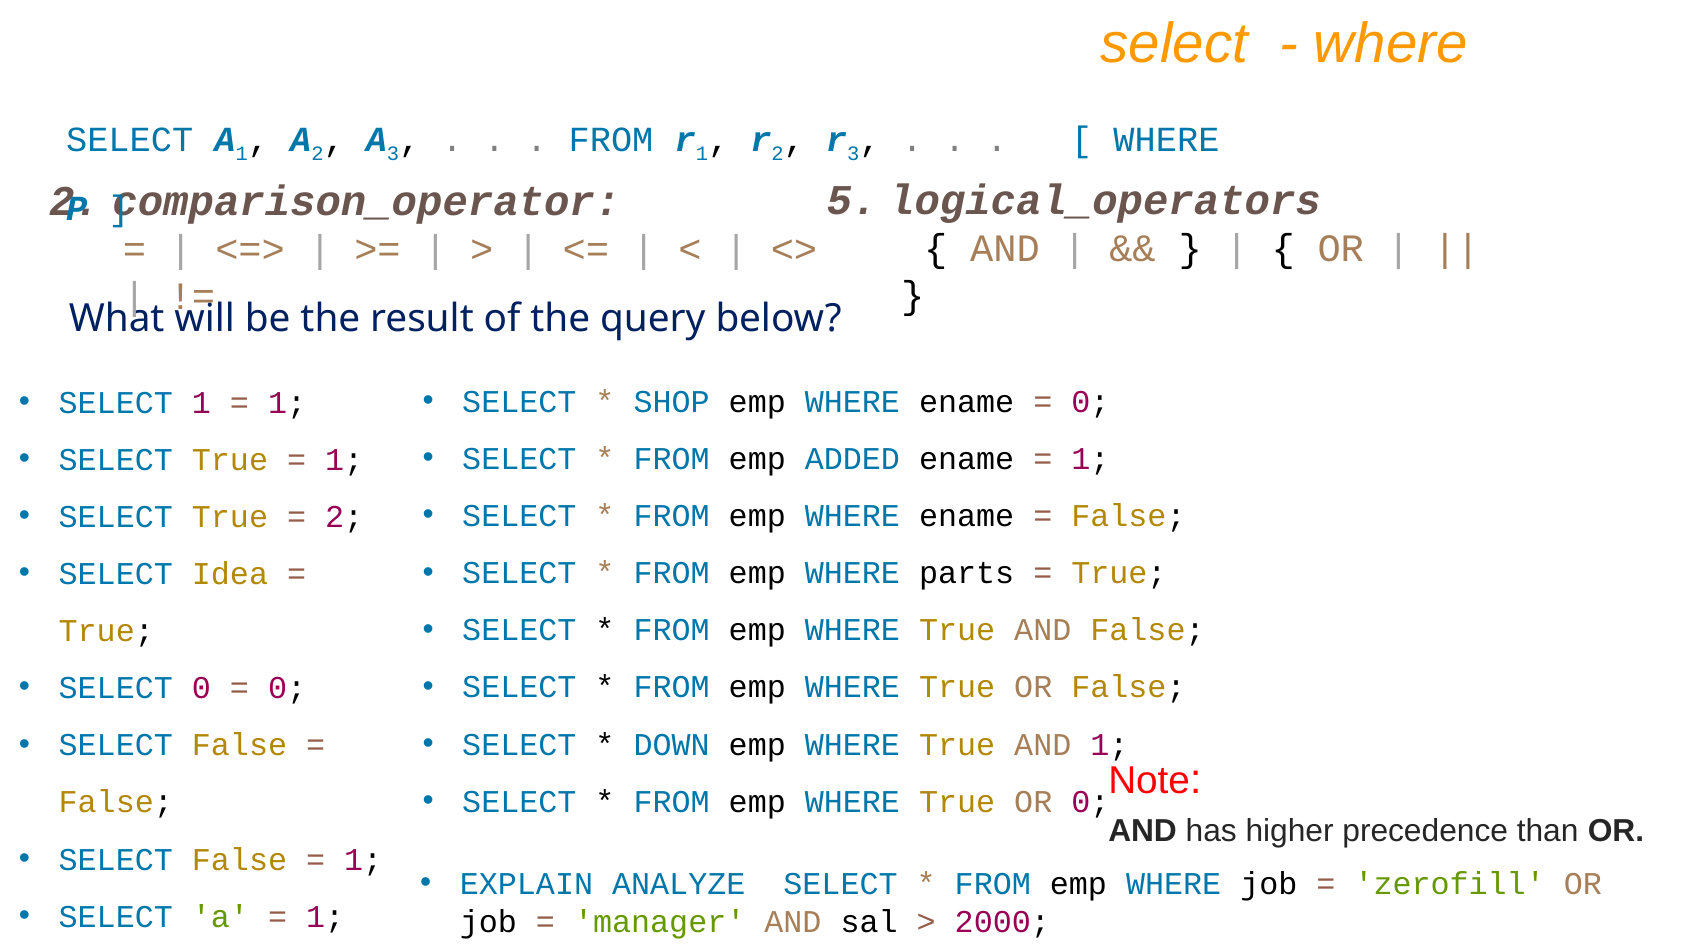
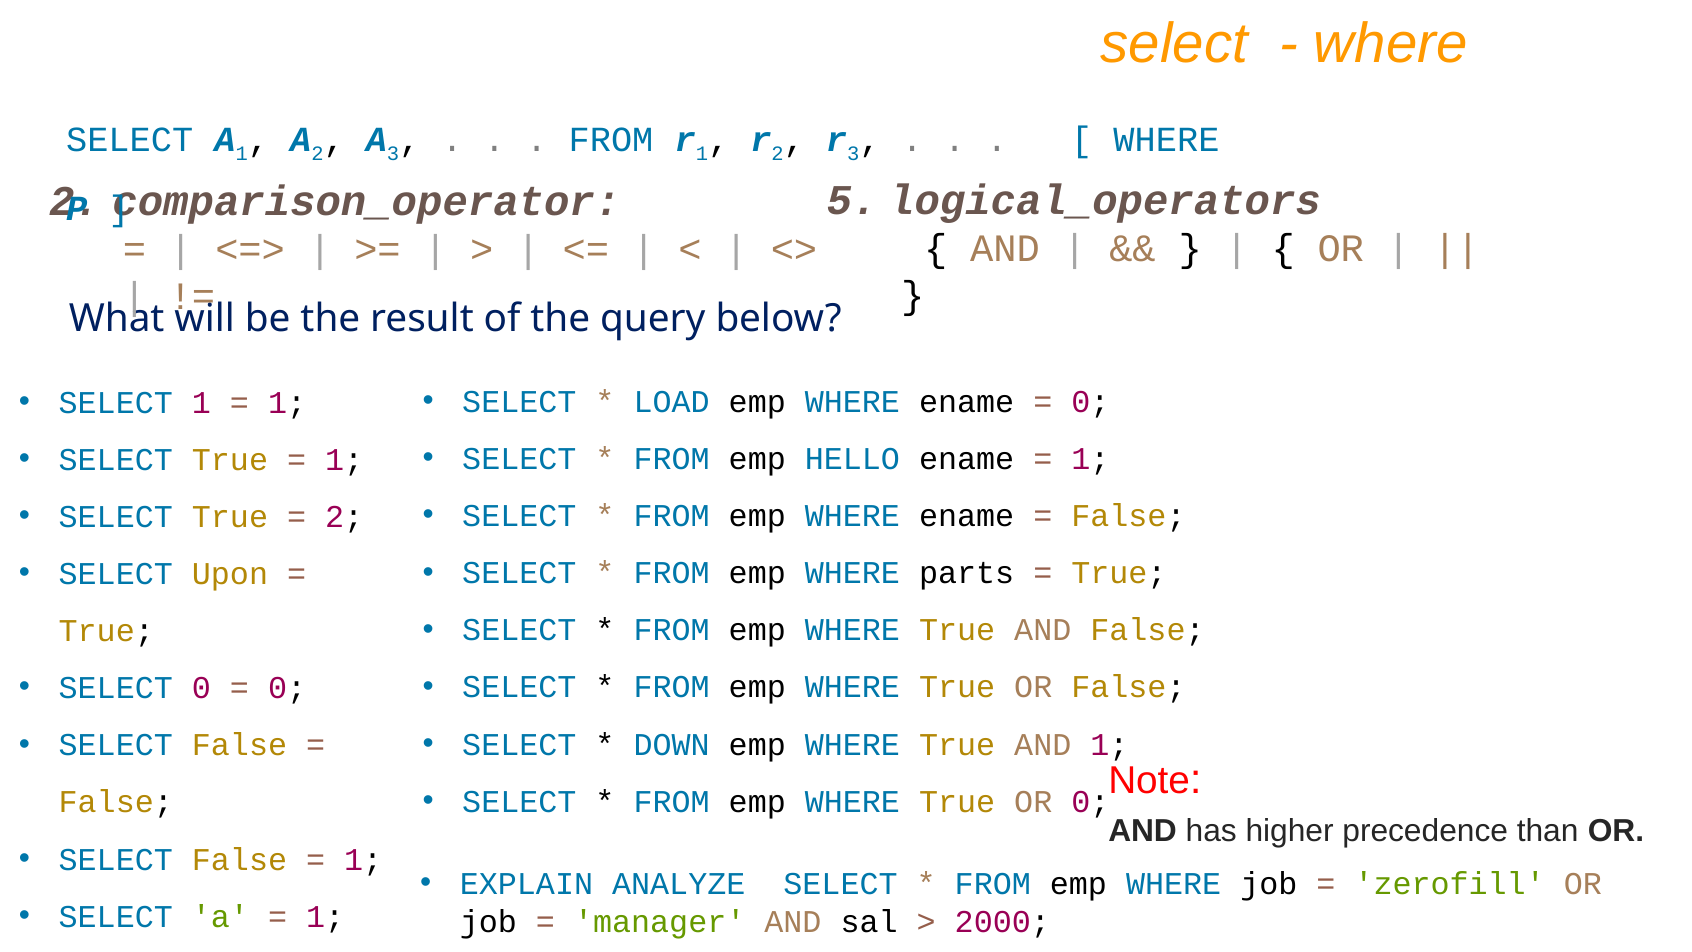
SHOP: SHOP -> LOAD (672, 402)
ADDED: ADDED -> HELLO (852, 459)
Idea: Idea -> Upon (230, 574)
